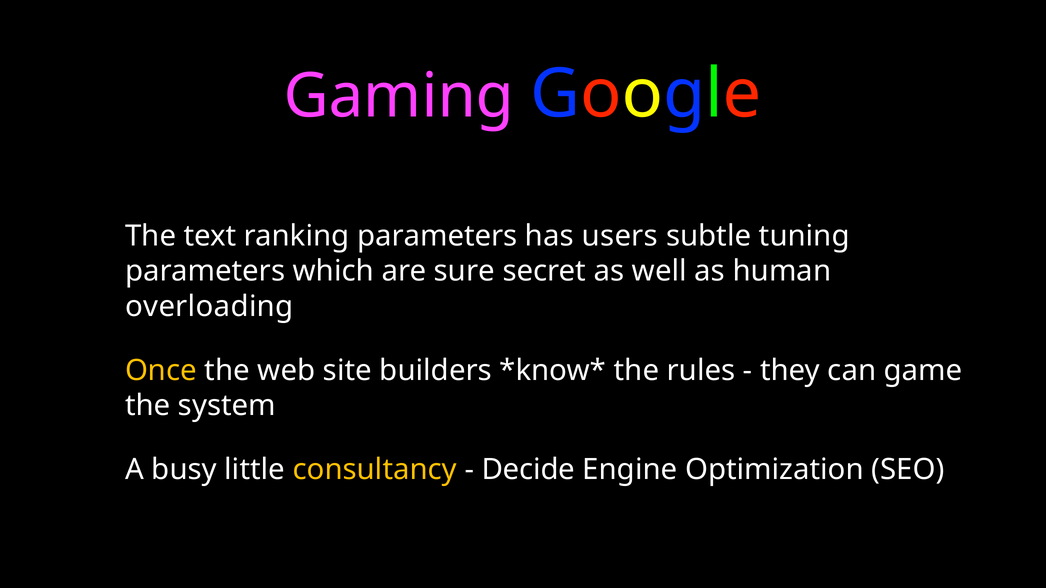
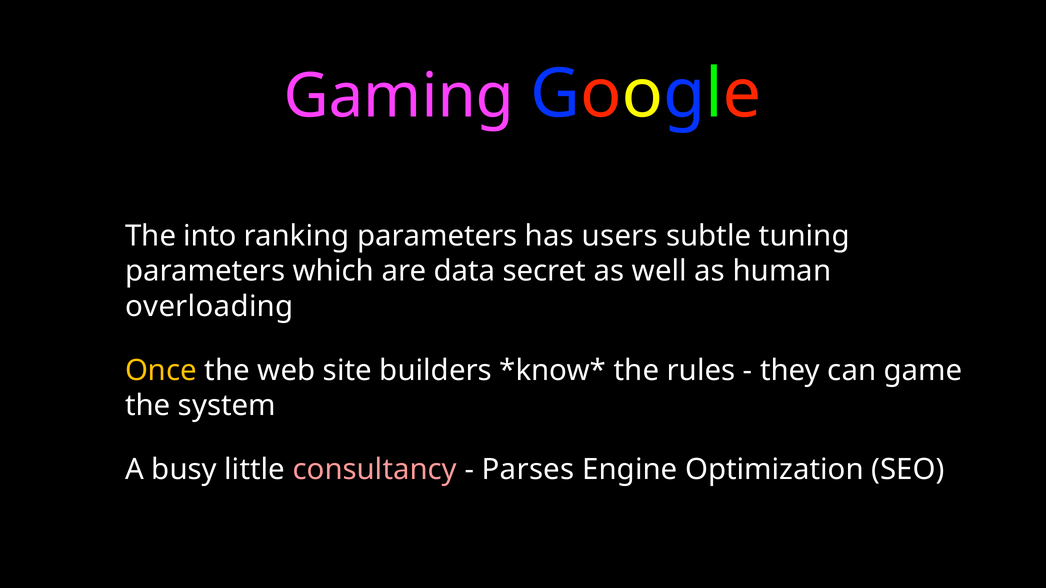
text: text -> into (210, 236)
sure: sure -> data (464, 271)
consultancy colour: yellow -> pink (375, 470)
Decide: Decide -> Parses (528, 470)
